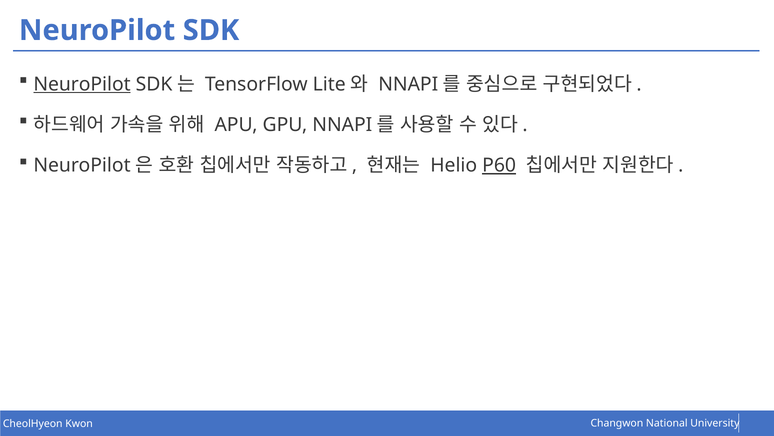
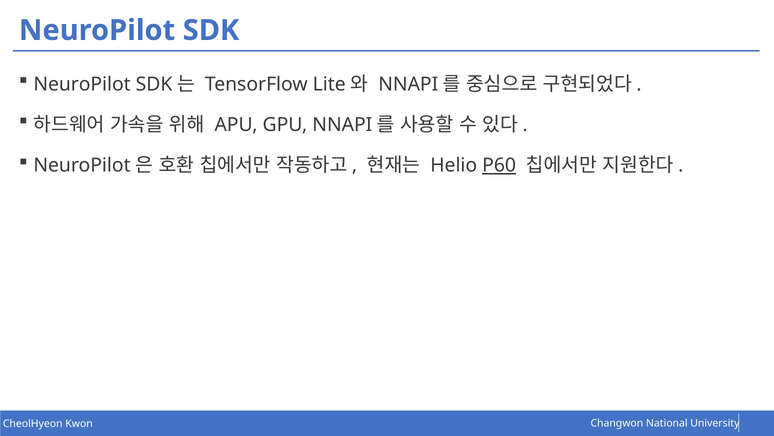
NeuroPilot underline: present -> none (82, 84)
